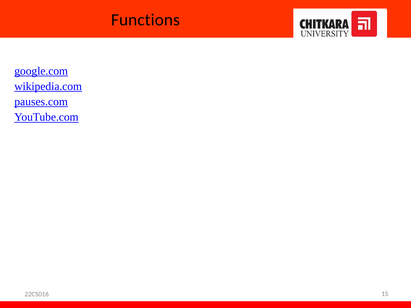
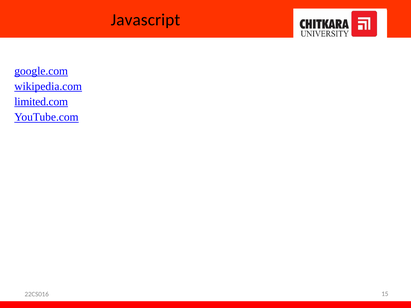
Functions: Functions -> Javascript (145, 20)
pauses.com: pauses.com -> limited.com (41, 102)
